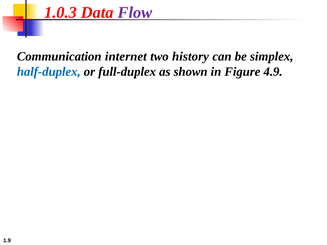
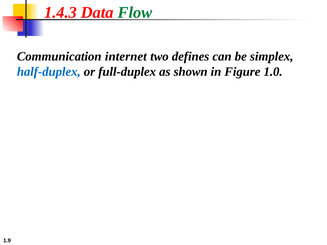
1.0.3: 1.0.3 -> 1.4.3 (60, 13)
Flow colour: purple -> green (135, 13)
history: history -> defines (191, 56)
4.9: 4.9 -> 1.0 (273, 72)
